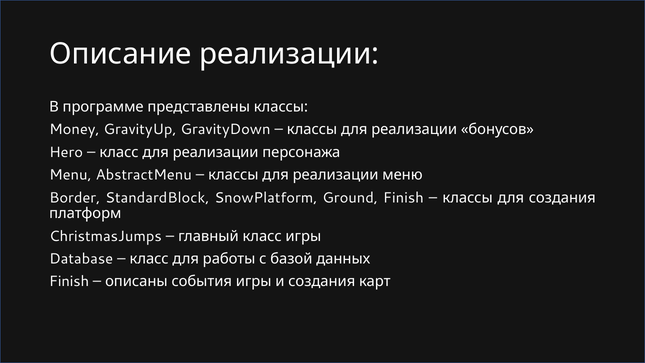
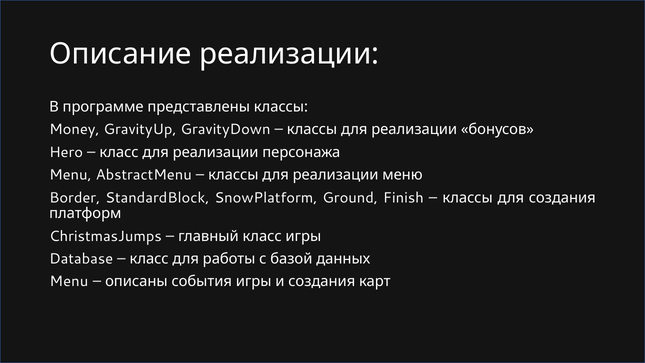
Finish: Finish -> Menu (69, 281)
